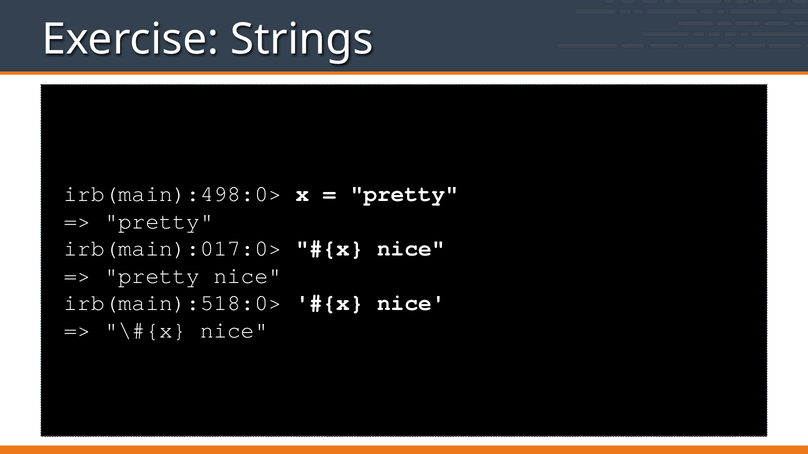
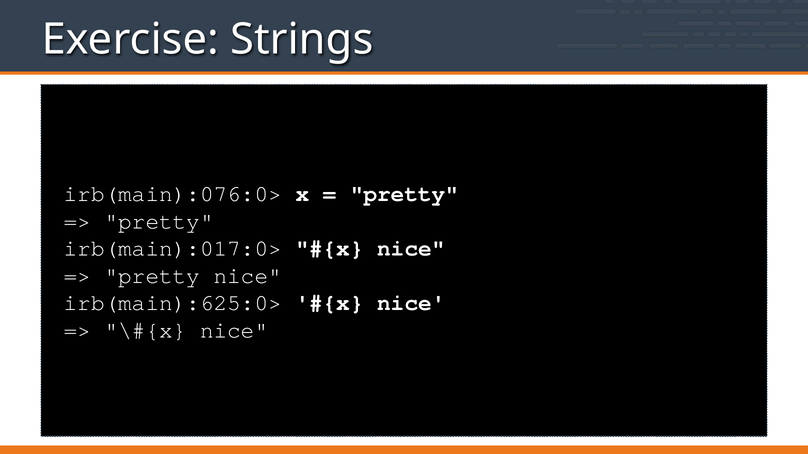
irb(main):498:0>: irb(main):498:0> -> irb(main):076:0> (173, 194)
irb(main):518:0>: irb(main):518:0> -> irb(main):625:0> (173, 303)
